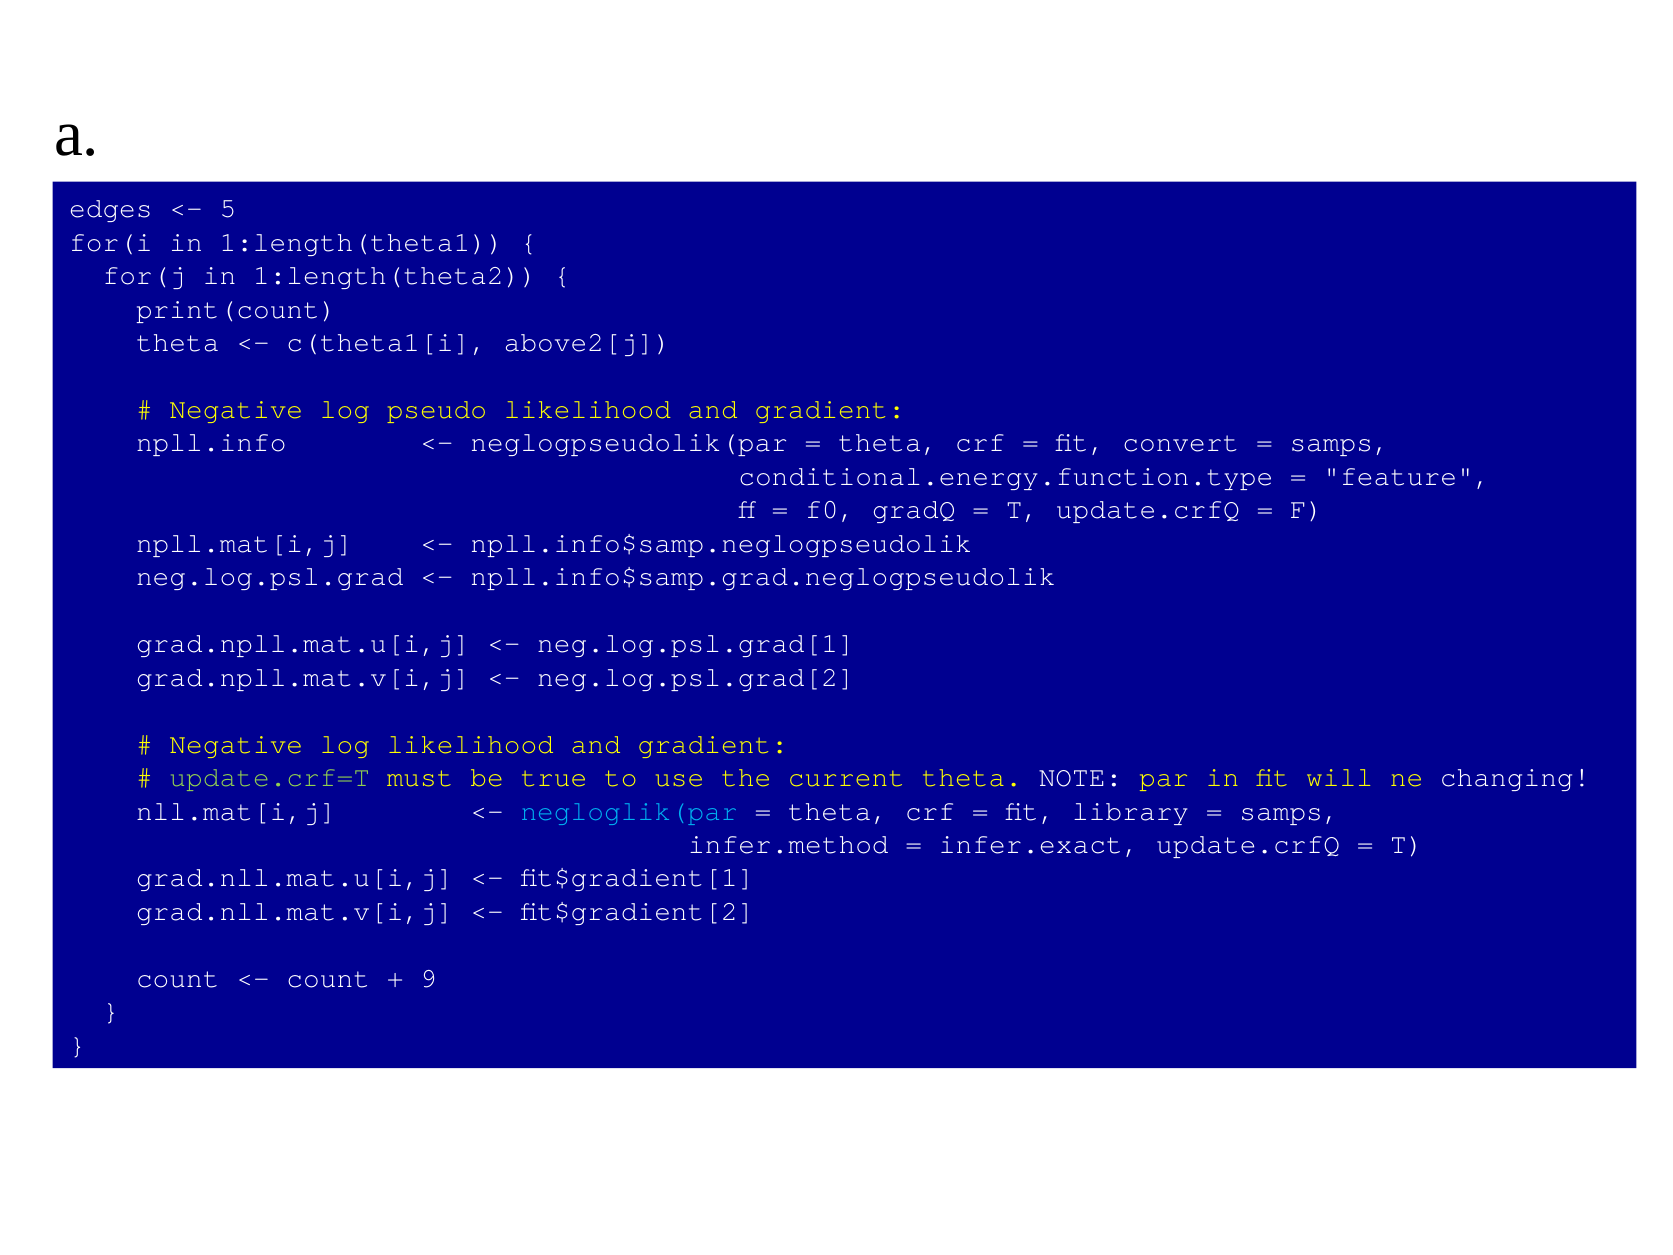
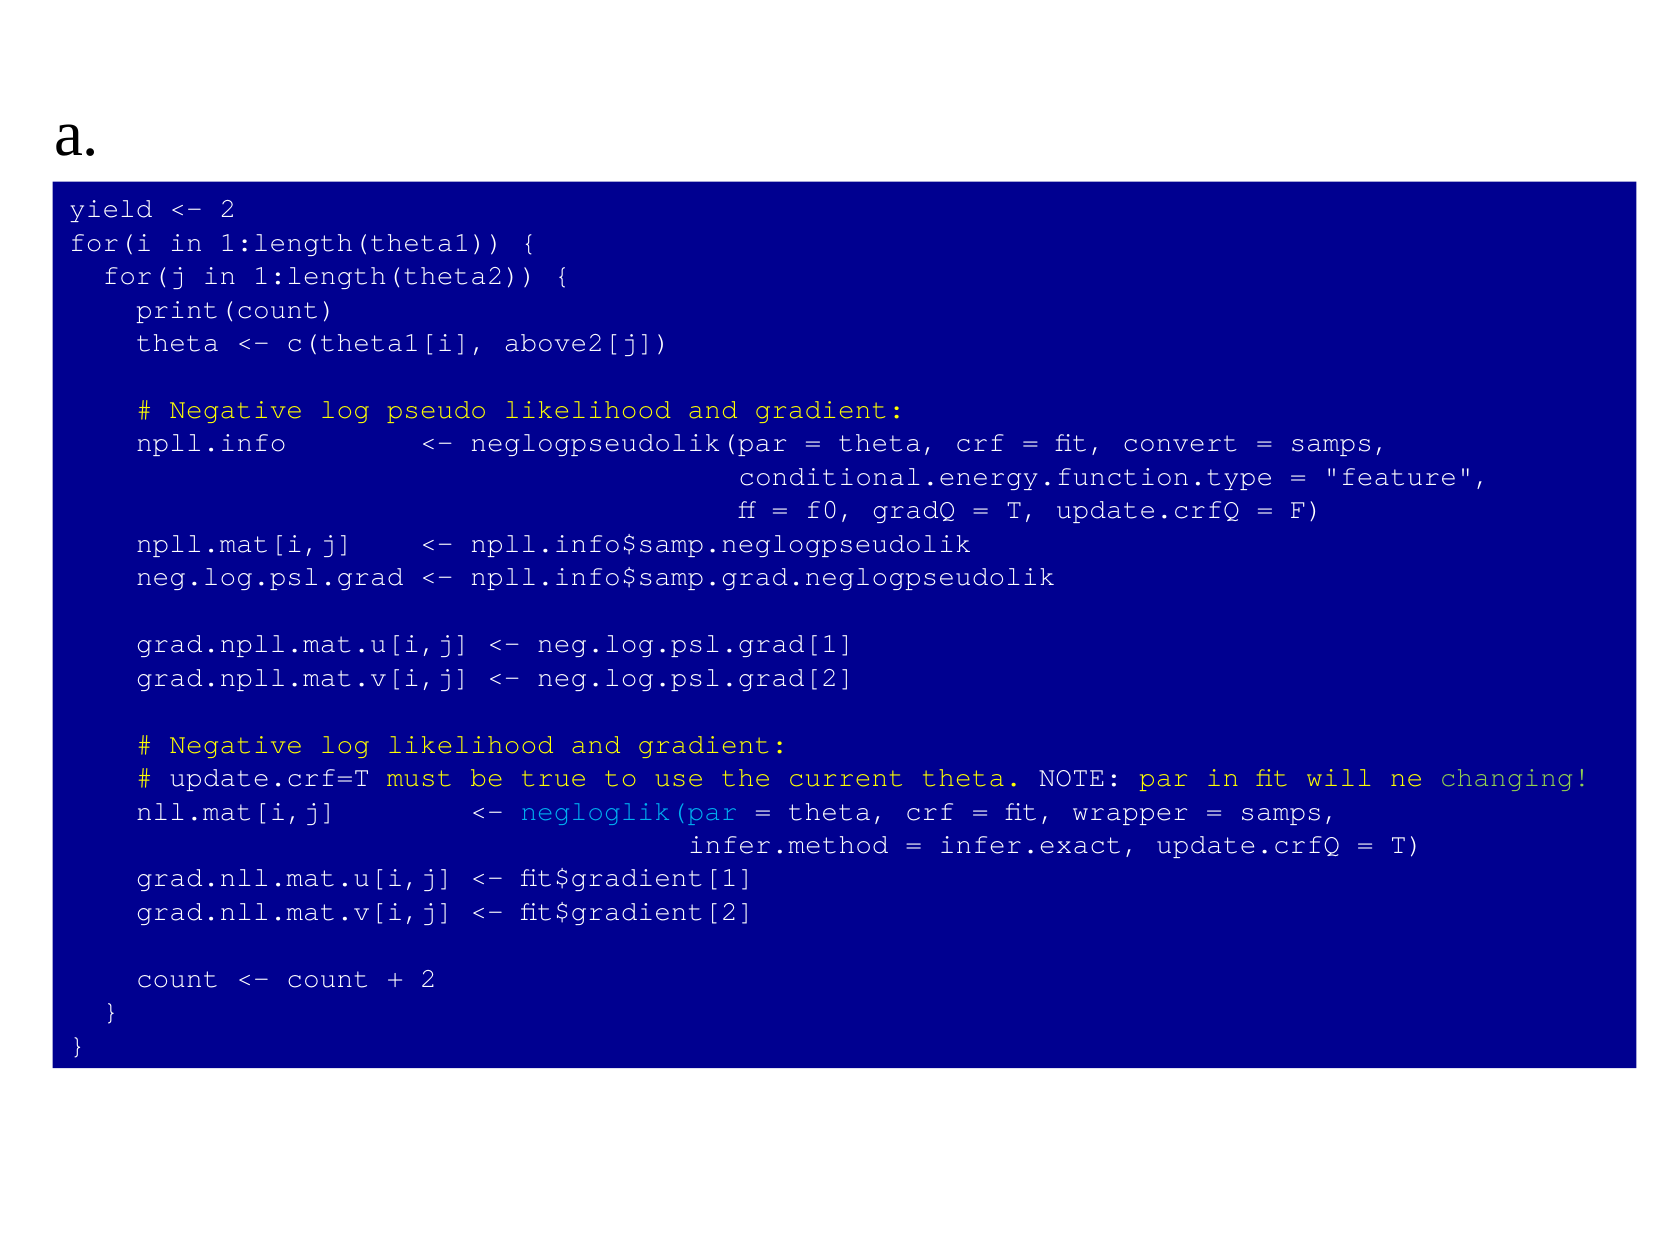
edges: edges -> yield (111, 208)
5: 5 -> 2 (228, 208)
update.crf=T colour: light green -> white (270, 777)
changing colour: white -> light green (1515, 777)
library: library -> wrapper (1131, 811)
9: 9 -> 2 (429, 978)
